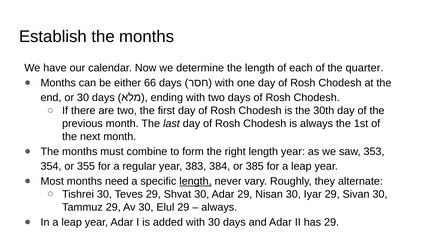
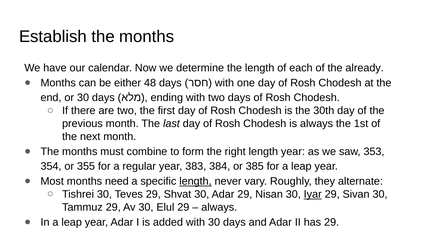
quarter: quarter -> already (365, 68)
66: 66 -> 48 (150, 83)
Iyar underline: none -> present (313, 194)
